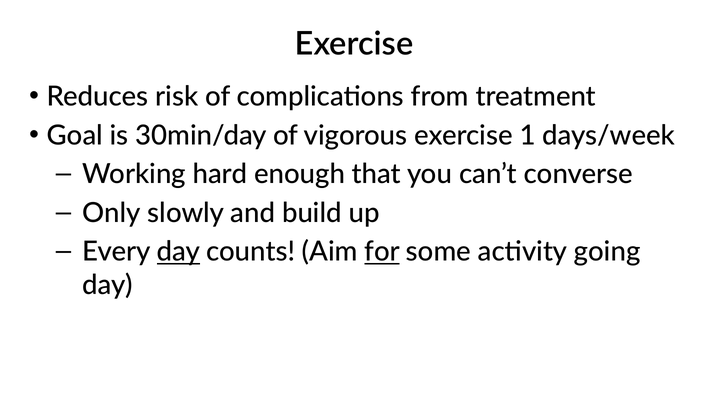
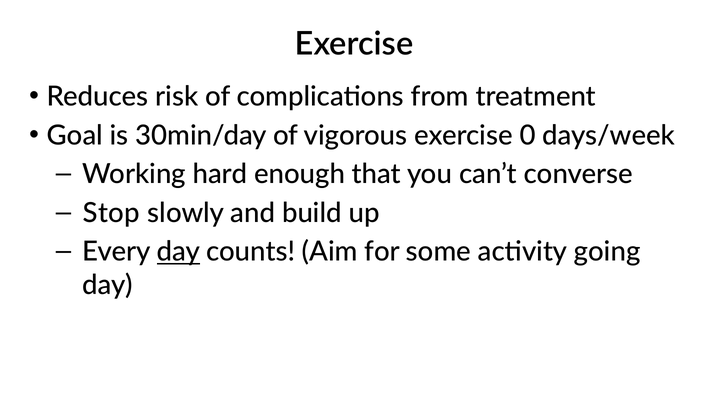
1: 1 -> 0 (528, 135)
Only: Only -> Stop (111, 213)
for underline: present -> none (382, 251)
